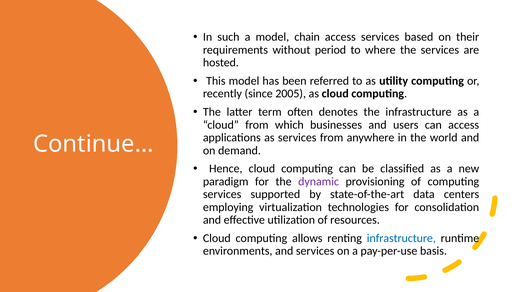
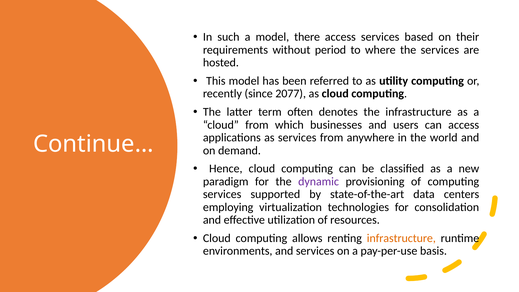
chain: chain -> there (307, 37)
2005: 2005 -> 2077 (291, 94)
infrastructure colour: blue -> orange (401, 238)
